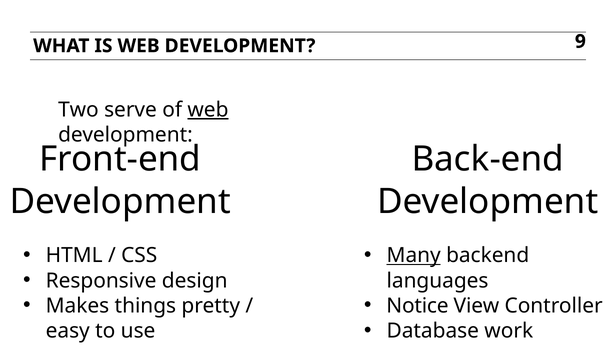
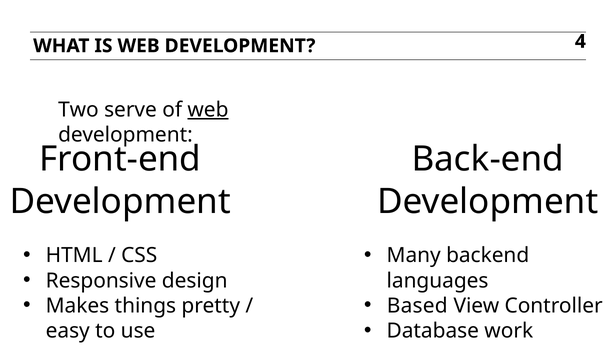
9: 9 -> 4 (580, 41)
Many underline: present -> none (414, 256)
Notice: Notice -> Based (417, 306)
